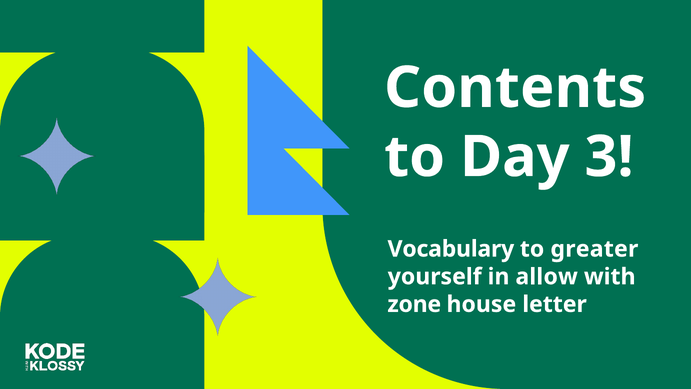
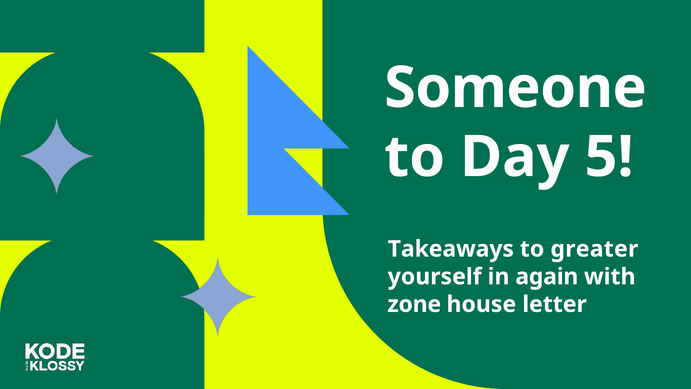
Contents: Contents -> Someone (515, 88)
3: 3 -> 5 (609, 157)
Vocabulary: Vocabulary -> Takeaways (451, 249)
allow: allow -> again (547, 276)
